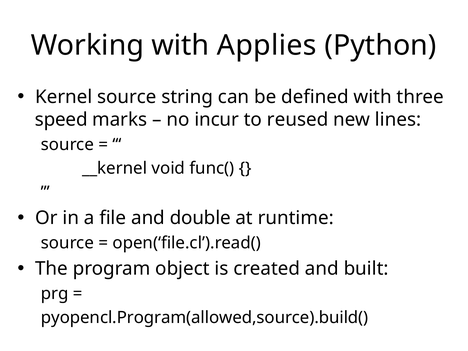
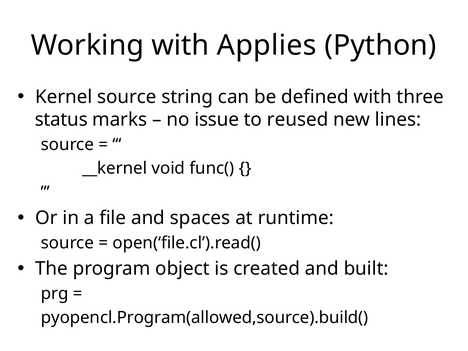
speed: speed -> status (61, 119)
incur: incur -> issue (217, 119)
double: double -> spaces (200, 218)
